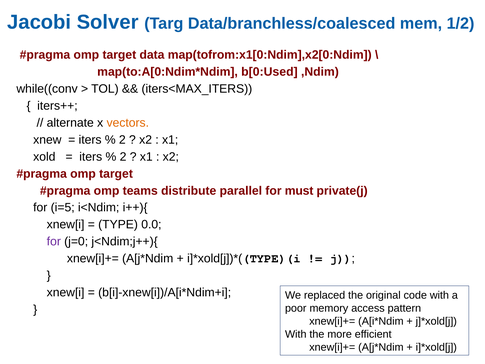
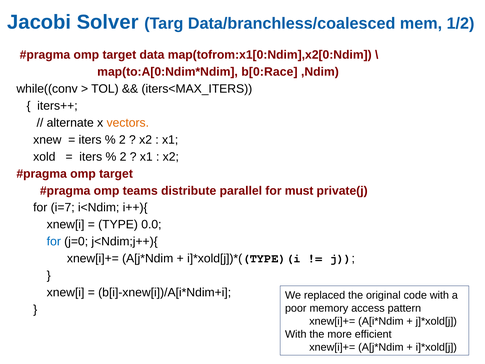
b[0:Used: b[0:Used -> b[0:Race (269, 72)
i=5: i=5 -> i=7 (63, 208)
for colour: purple -> blue (54, 241)
